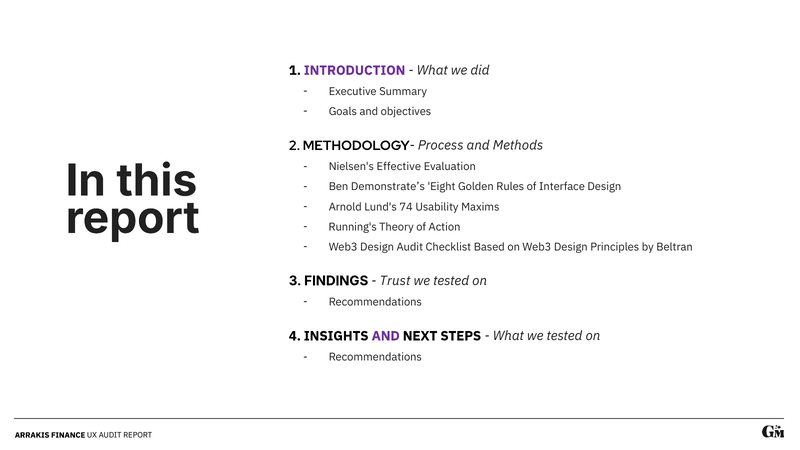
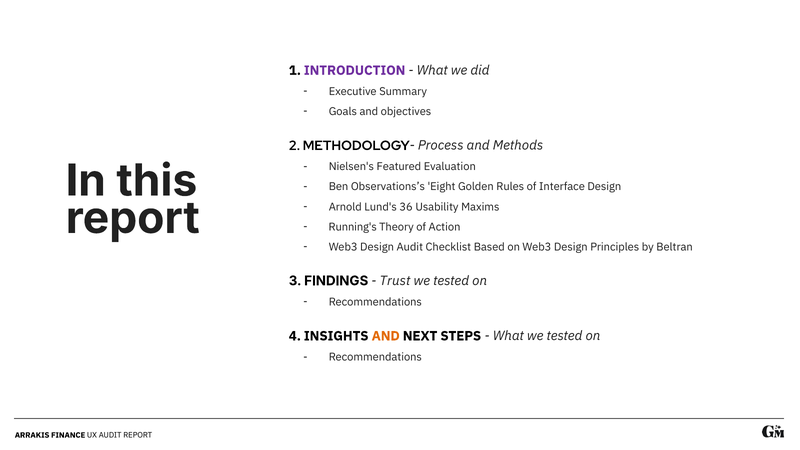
Effective: Effective -> Featured (399, 167)
Demonstrate’s: Demonstrate’s -> Observations’s (388, 187)
74: 74 -> 36 (406, 207)
AND colour: purple -> orange (386, 336)
